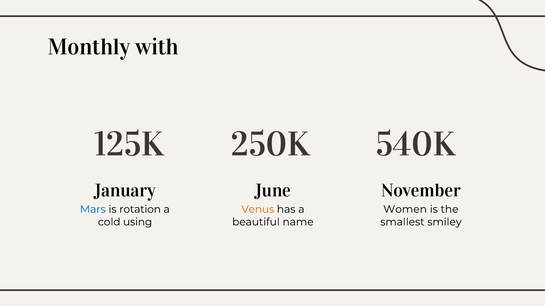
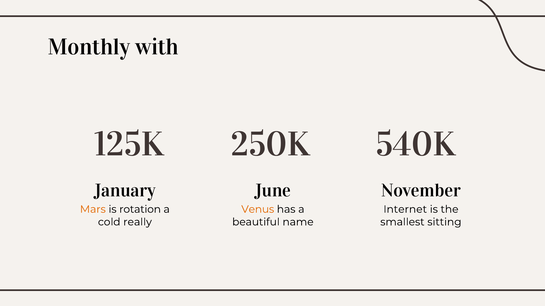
Mars colour: blue -> orange (93, 210)
Women: Women -> Internet (405, 210)
using: using -> really (138, 222)
smiley: smiley -> sitting (444, 222)
